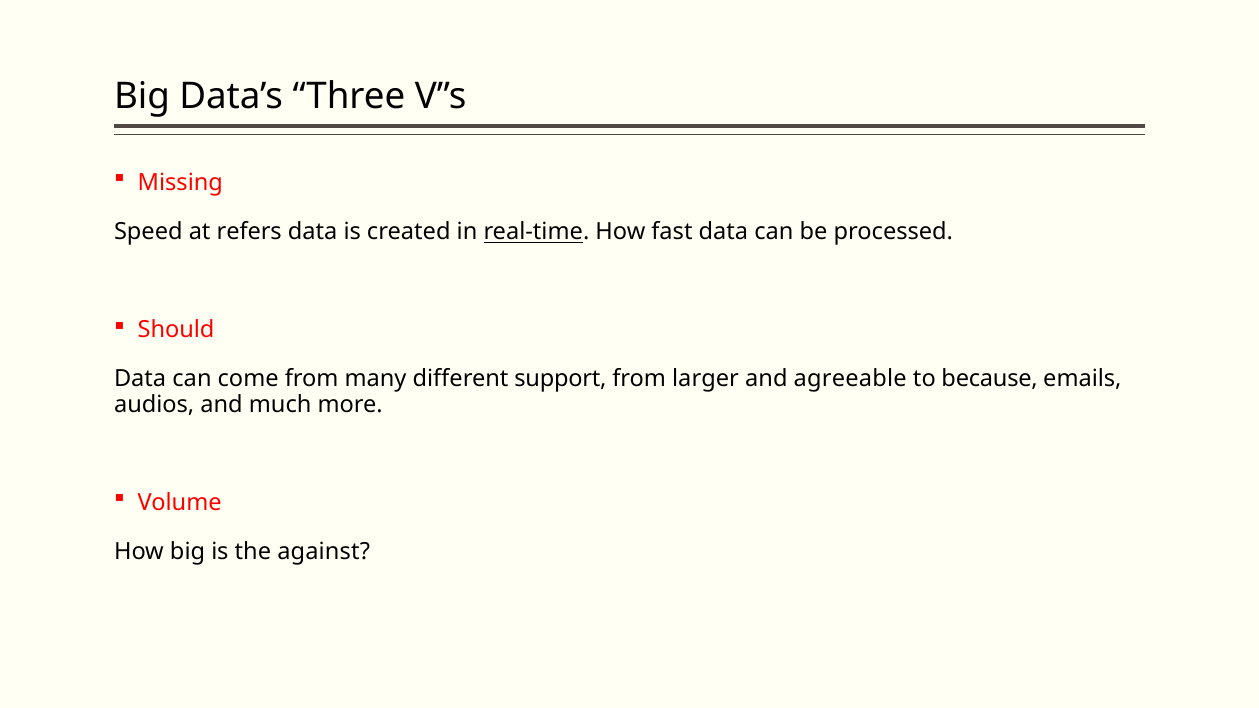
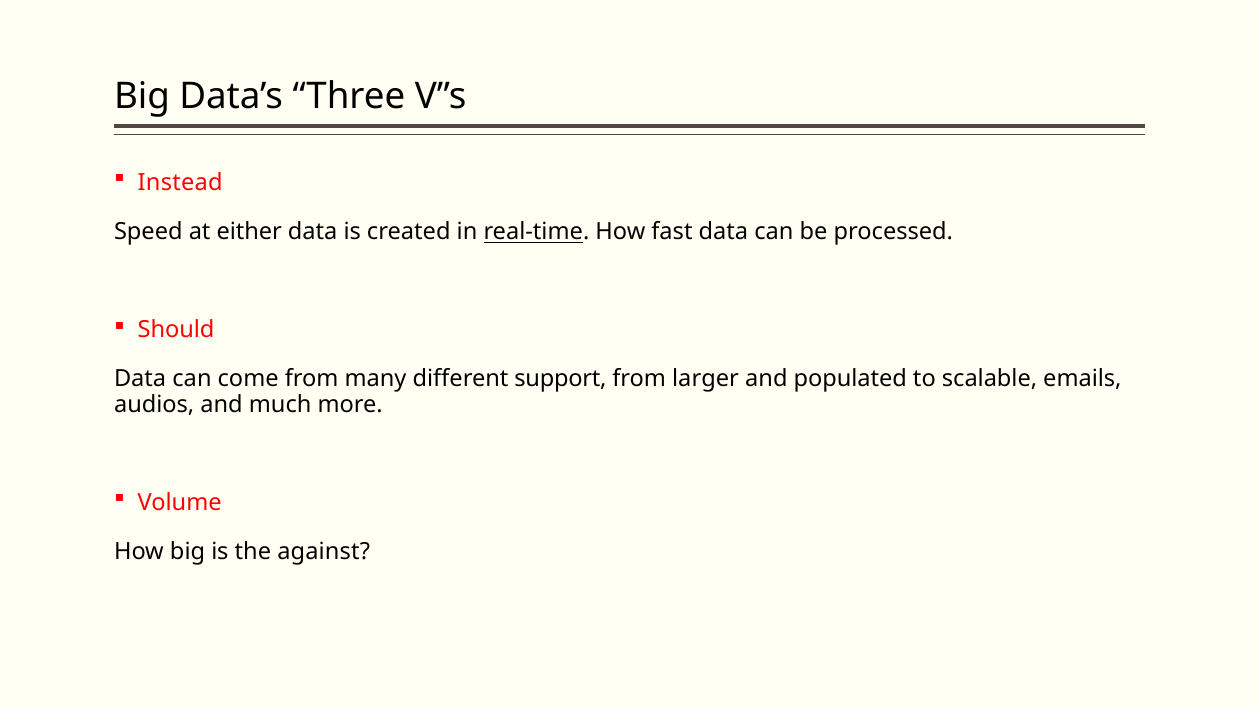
Missing: Missing -> Instead (180, 183)
refers: refers -> either (249, 232)
agreeable: agreeable -> populated (850, 379)
because: because -> scalable (990, 379)
